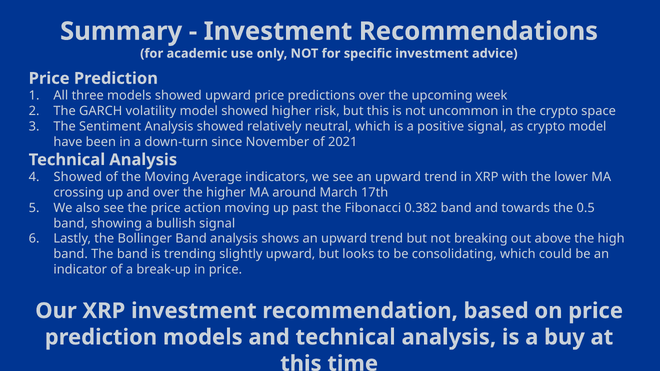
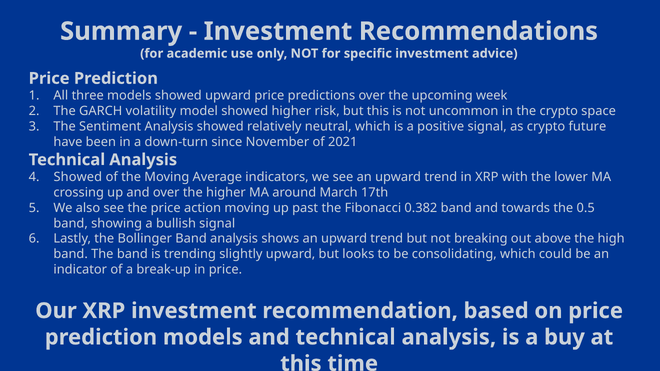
crypto model: model -> future (587, 127)
